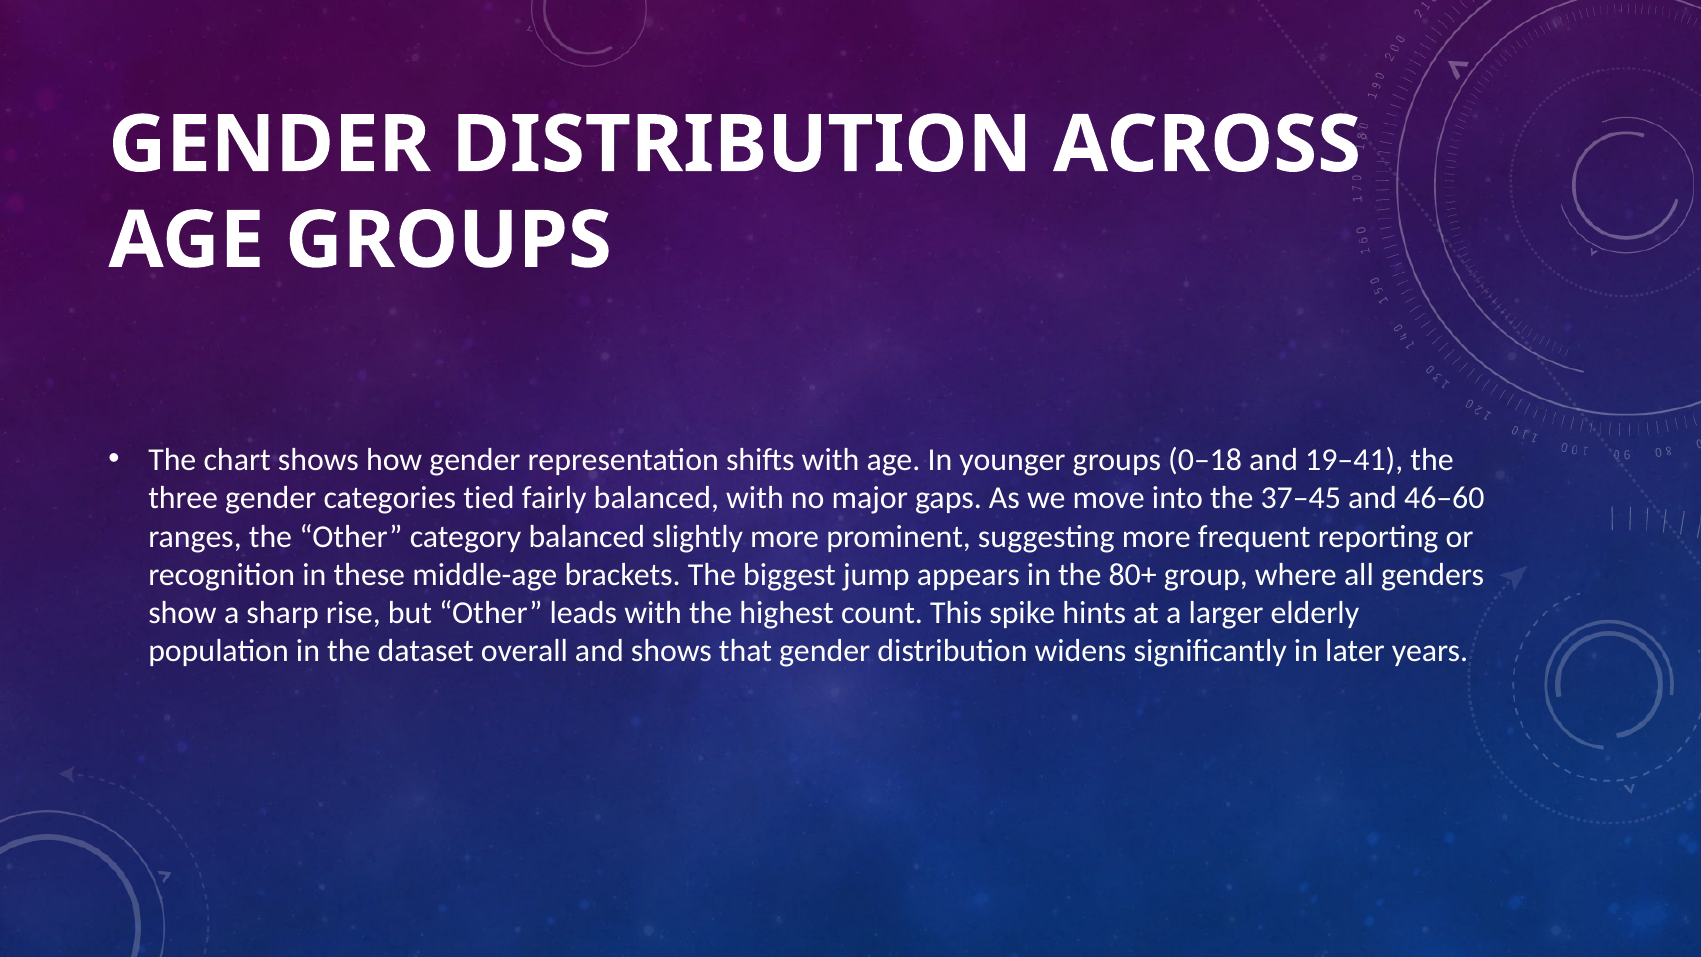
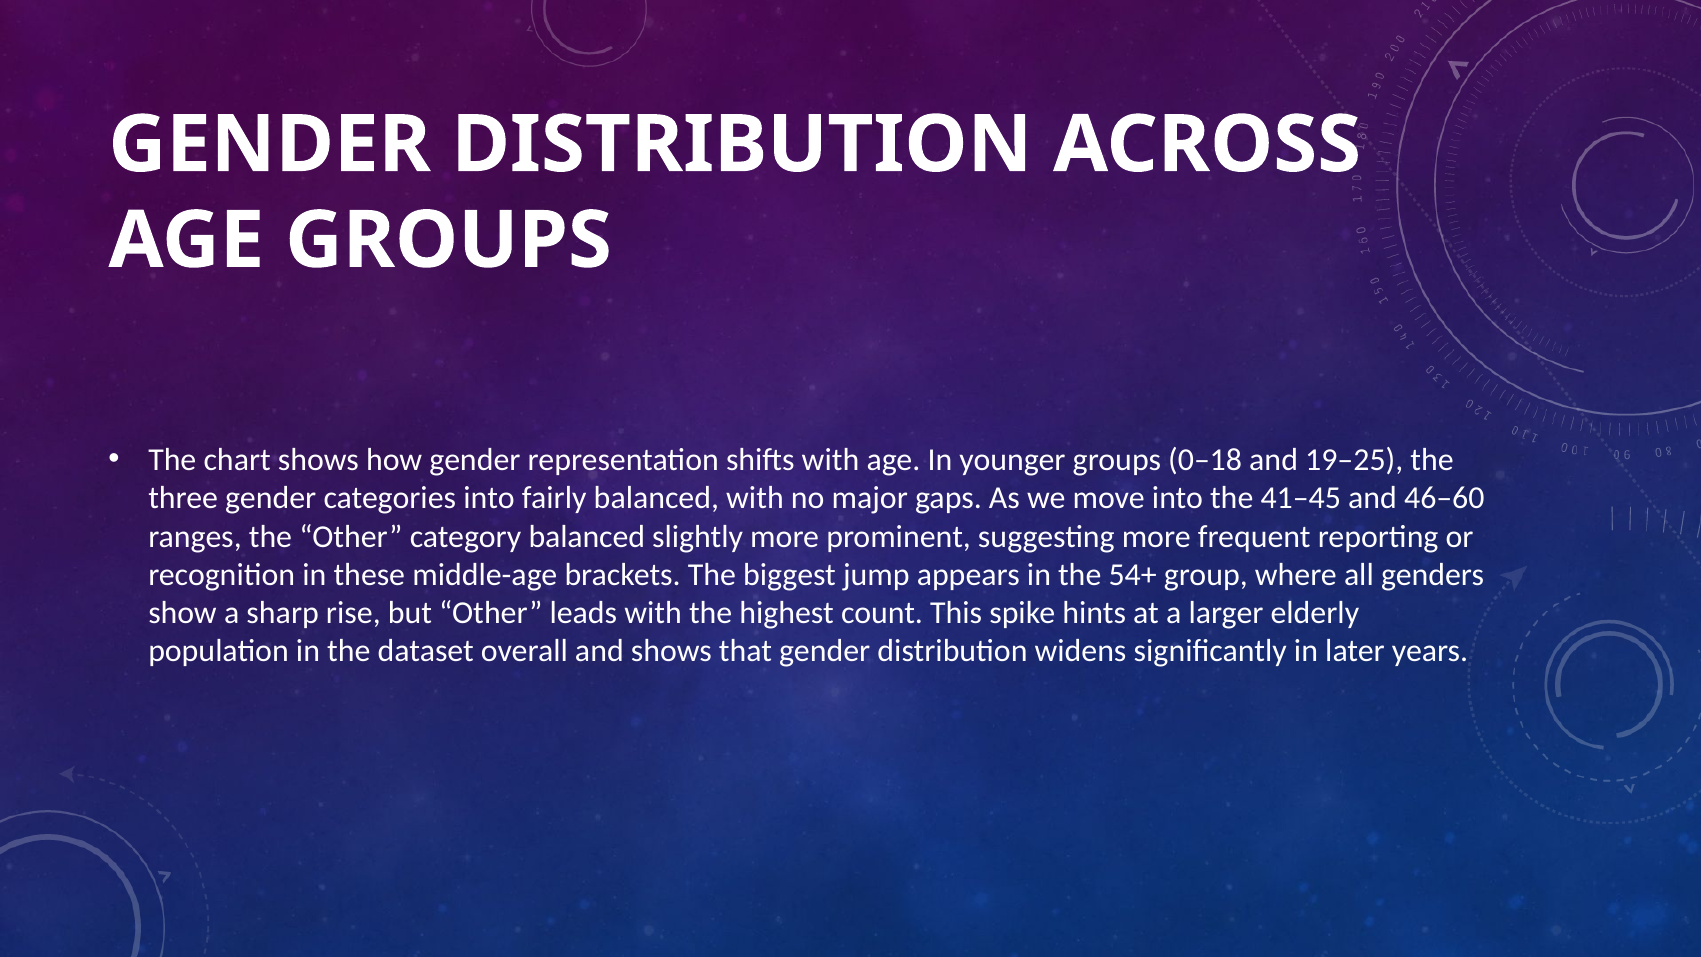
19–41: 19–41 -> 19–25 (1354, 460)
categories tied: tied -> into (489, 498)
37–45: 37–45 -> 41–45 (1301, 498)
80+: 80+ -> 54+ (1133, 575)
